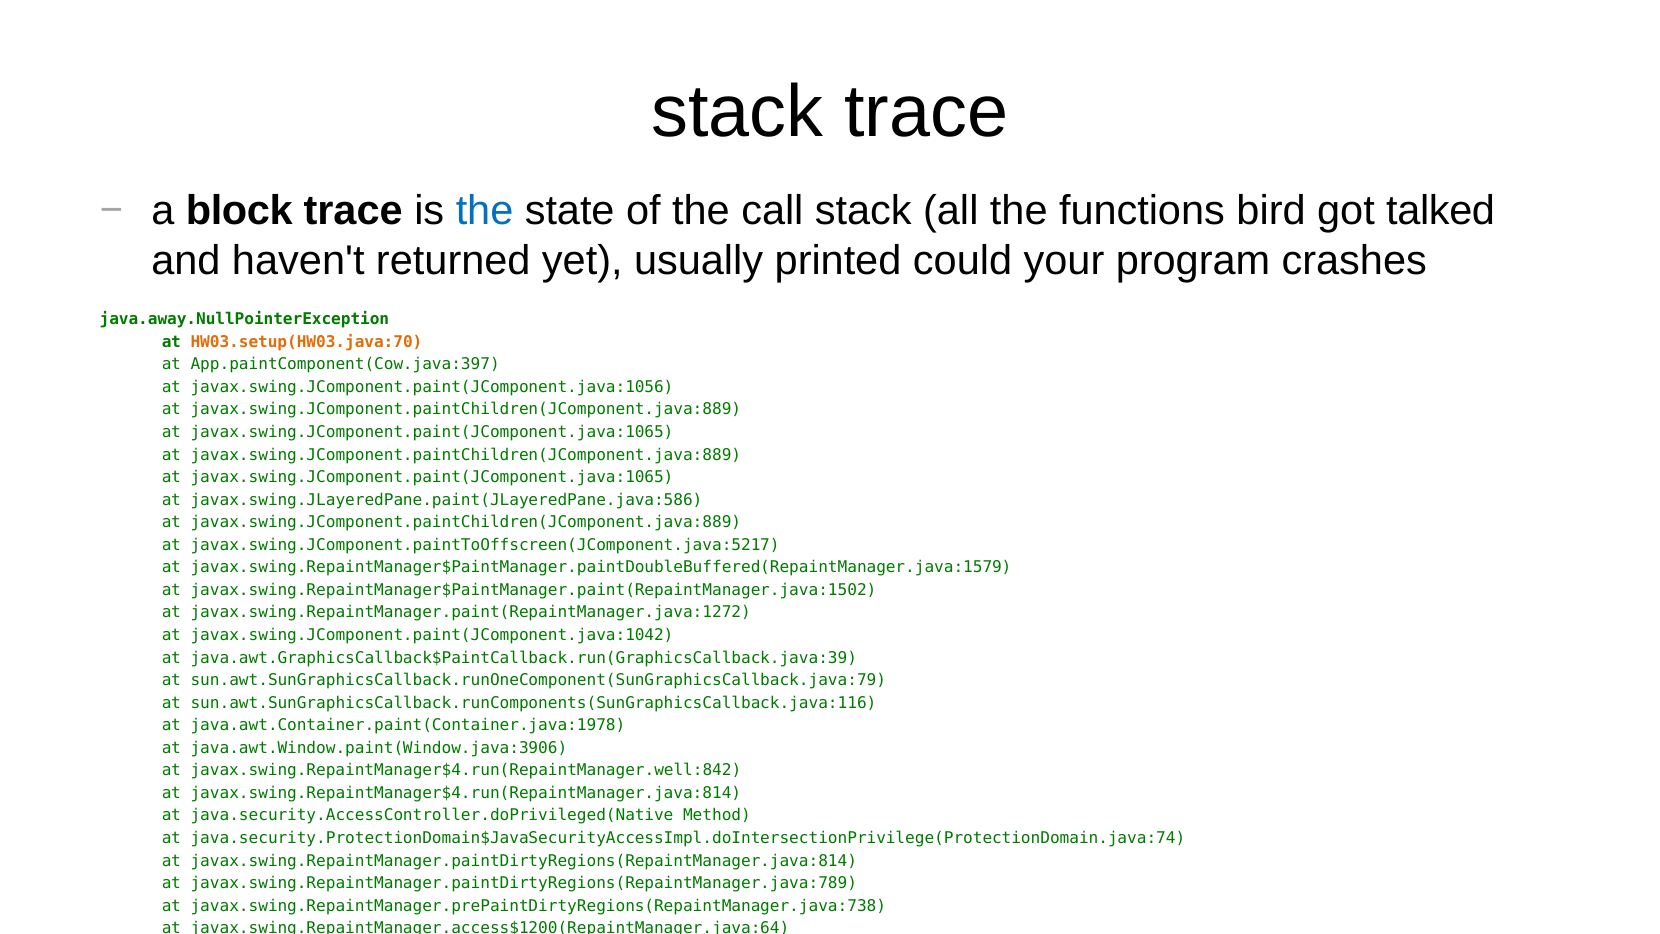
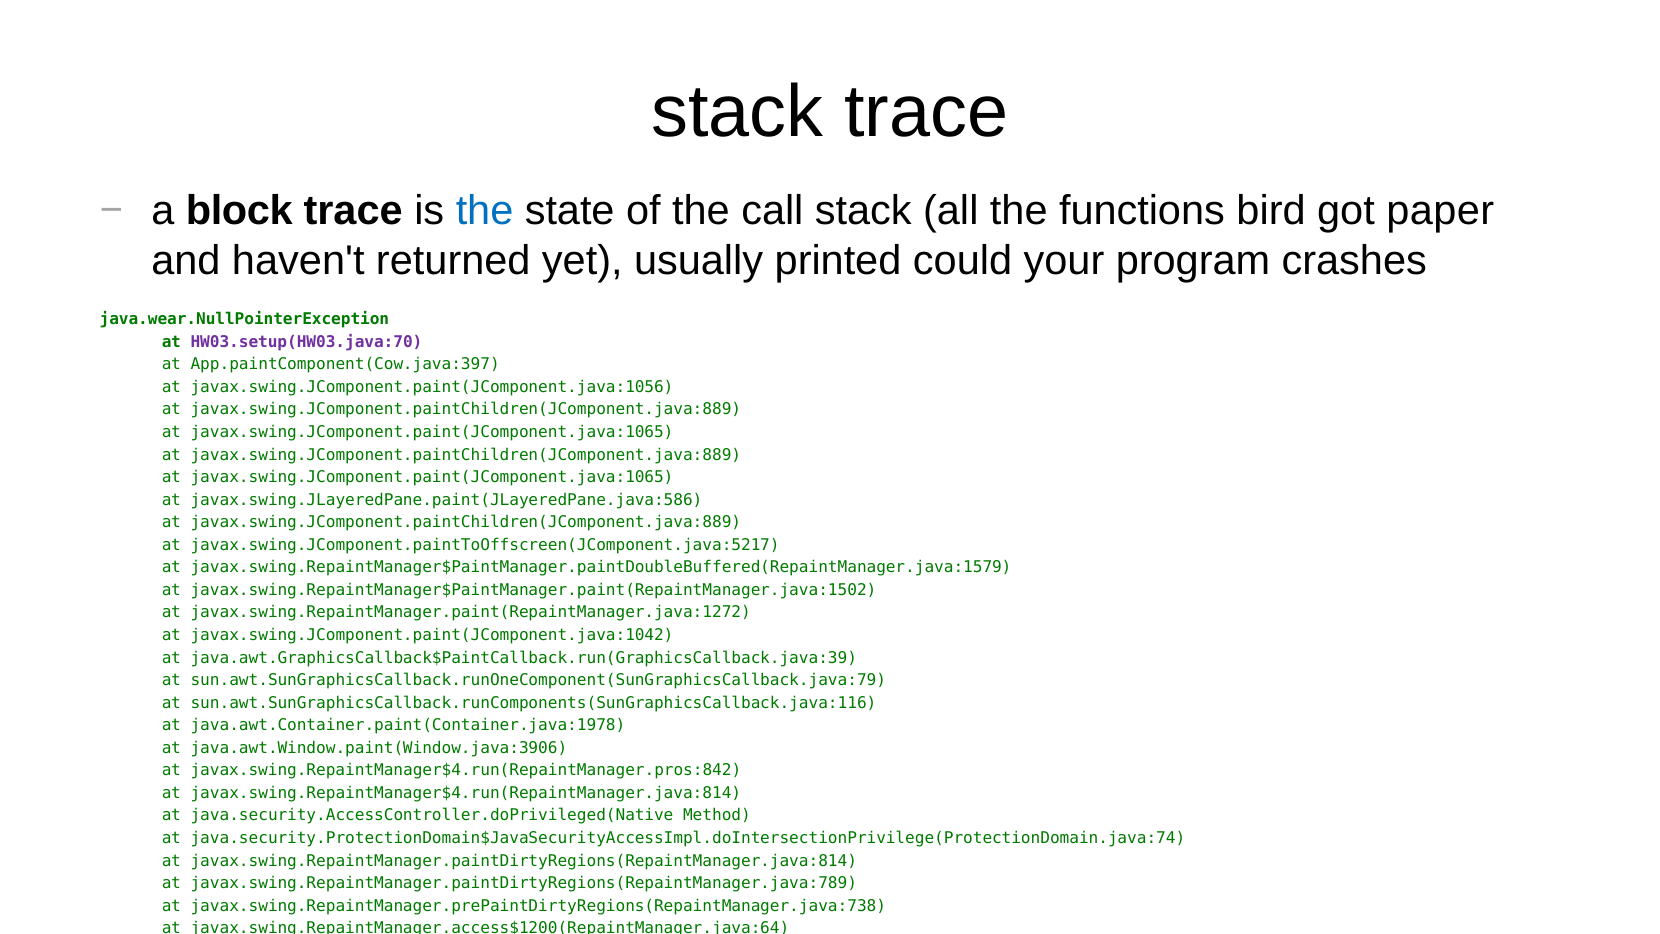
talked: talked -> paper (1440, 211)
java.away.NullPointerException: java.away.NullPointerException -> java.wear.NullPointerException (244, 319)
HW03.setup(HW03.java:70 colour: orange -> purple (306, 342)
javax.swing.RepaintManager$4.run(RepaintManager.well:842: javax.swing.RepaintManager$4.run(RepaintManager.well:842 -> javax.swing.RepaintManager$4.run(RepaintManager.pros:842 (466, 770)
